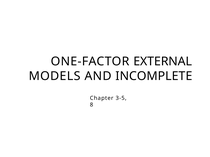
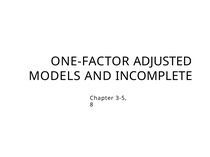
EXTERNAL: EXTERNAL -> ADJUSTED (163, 62)
